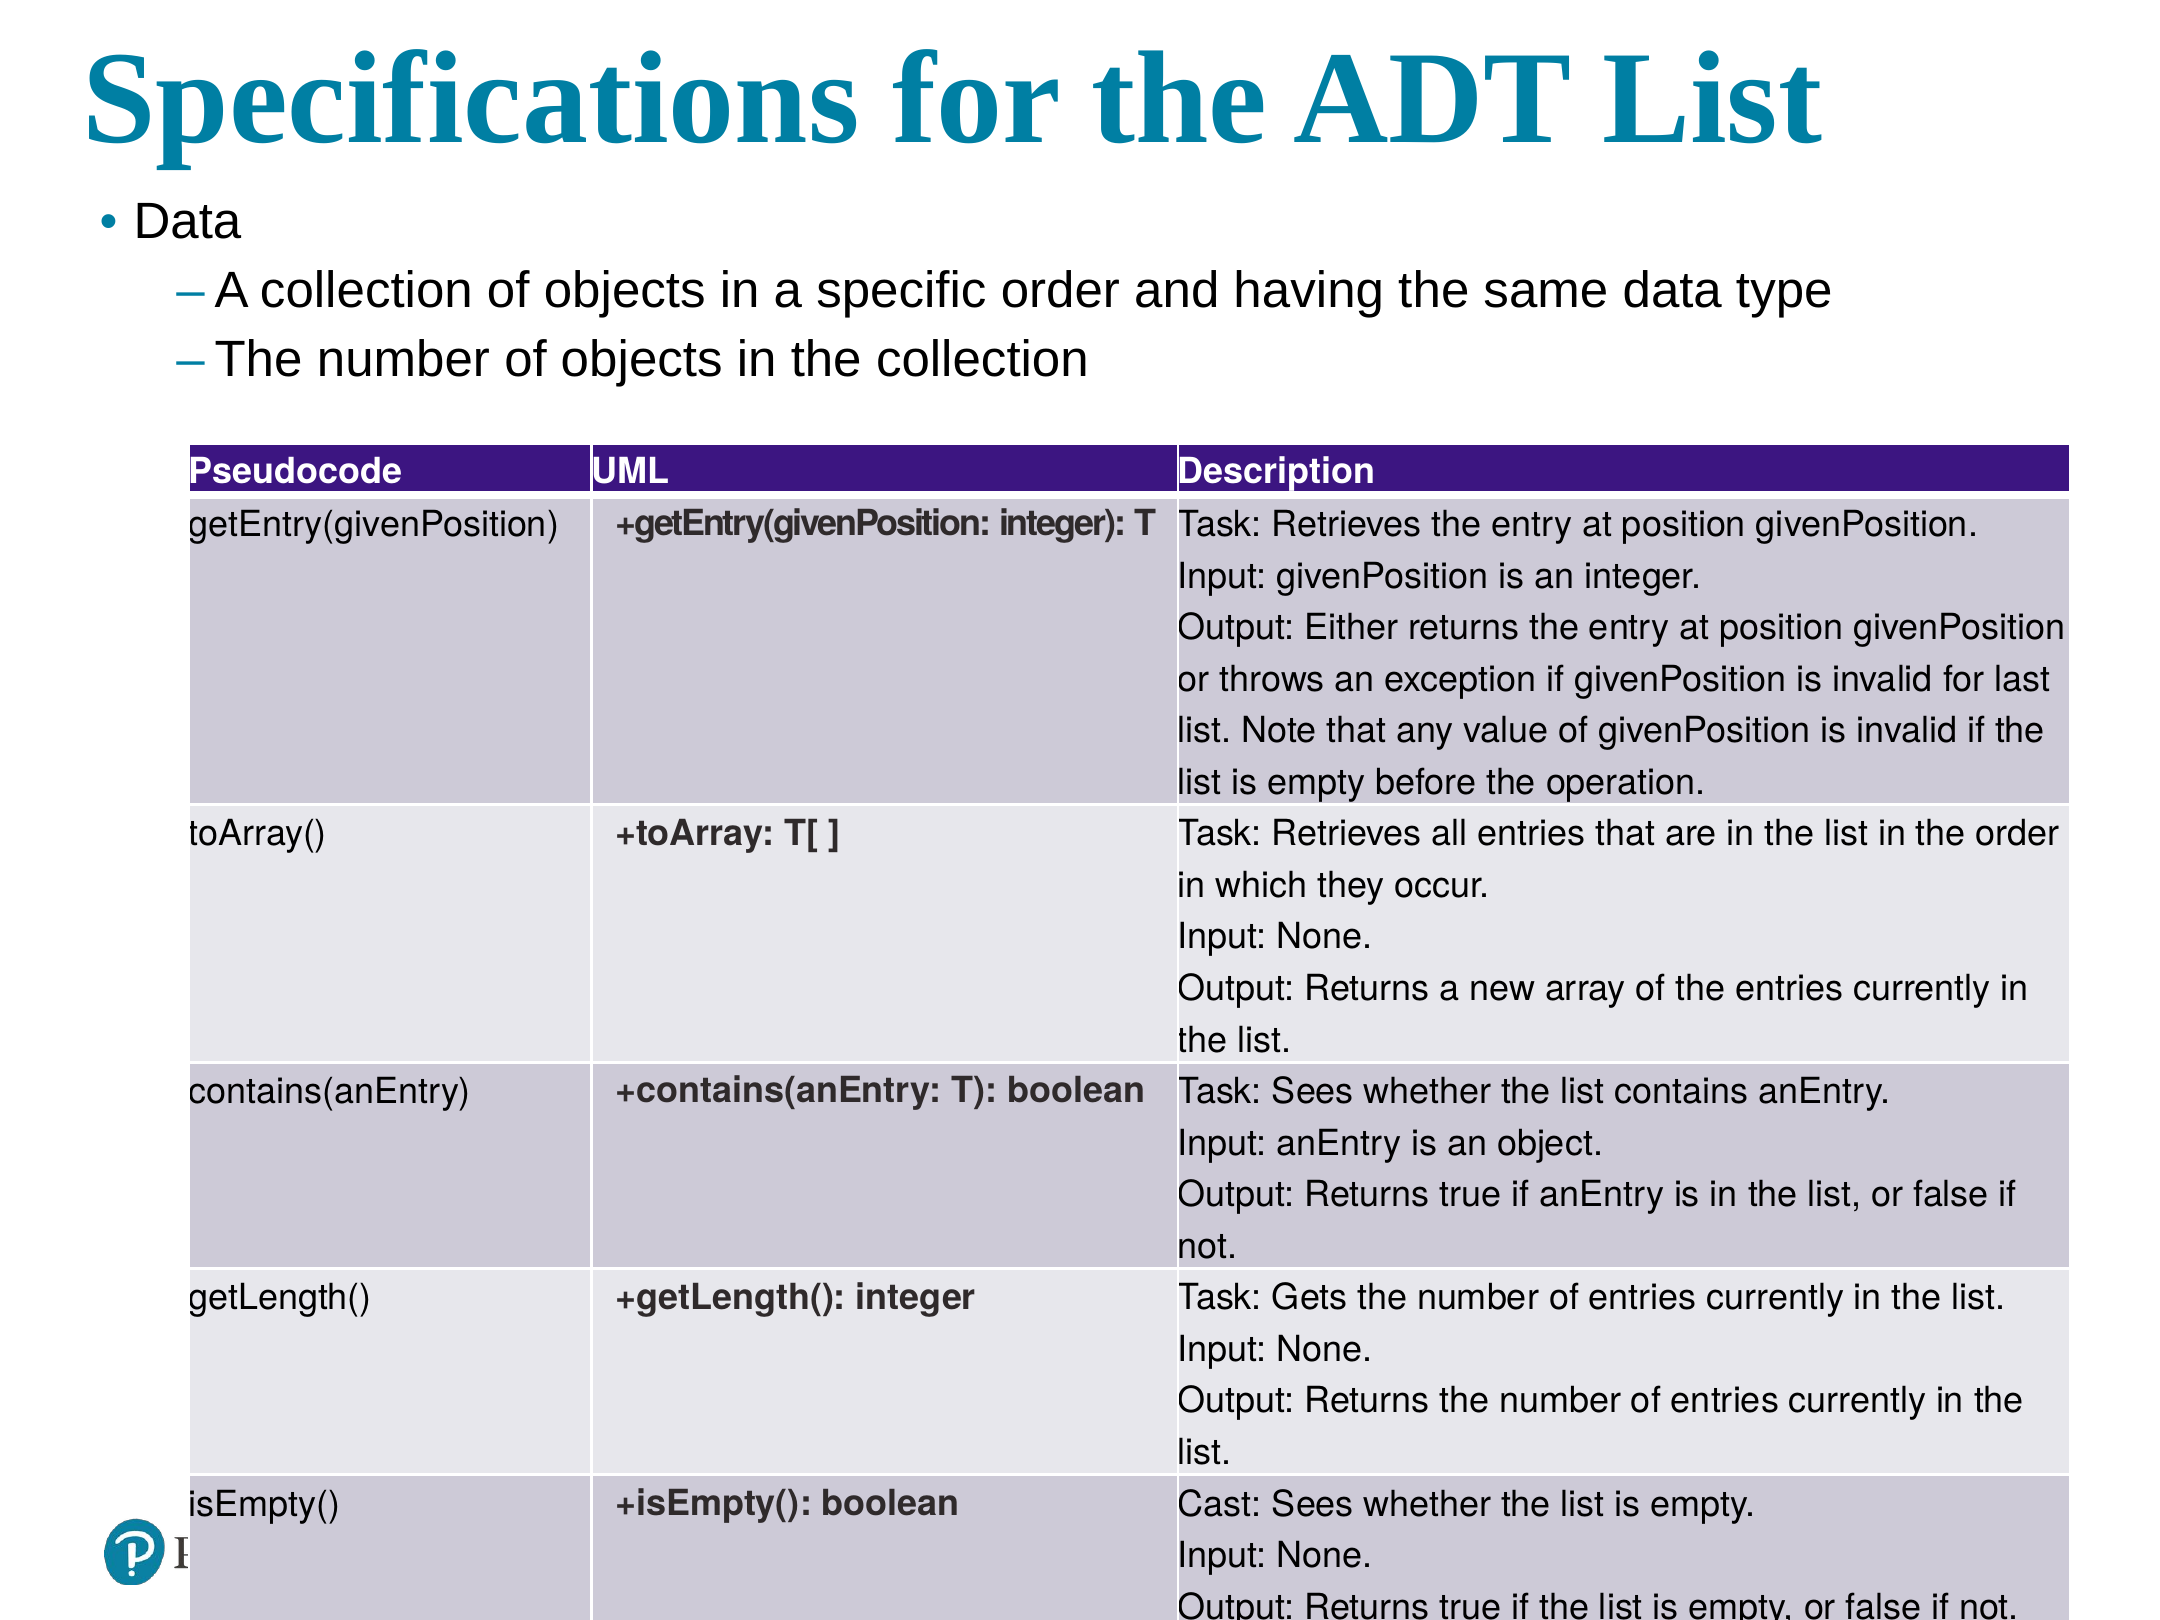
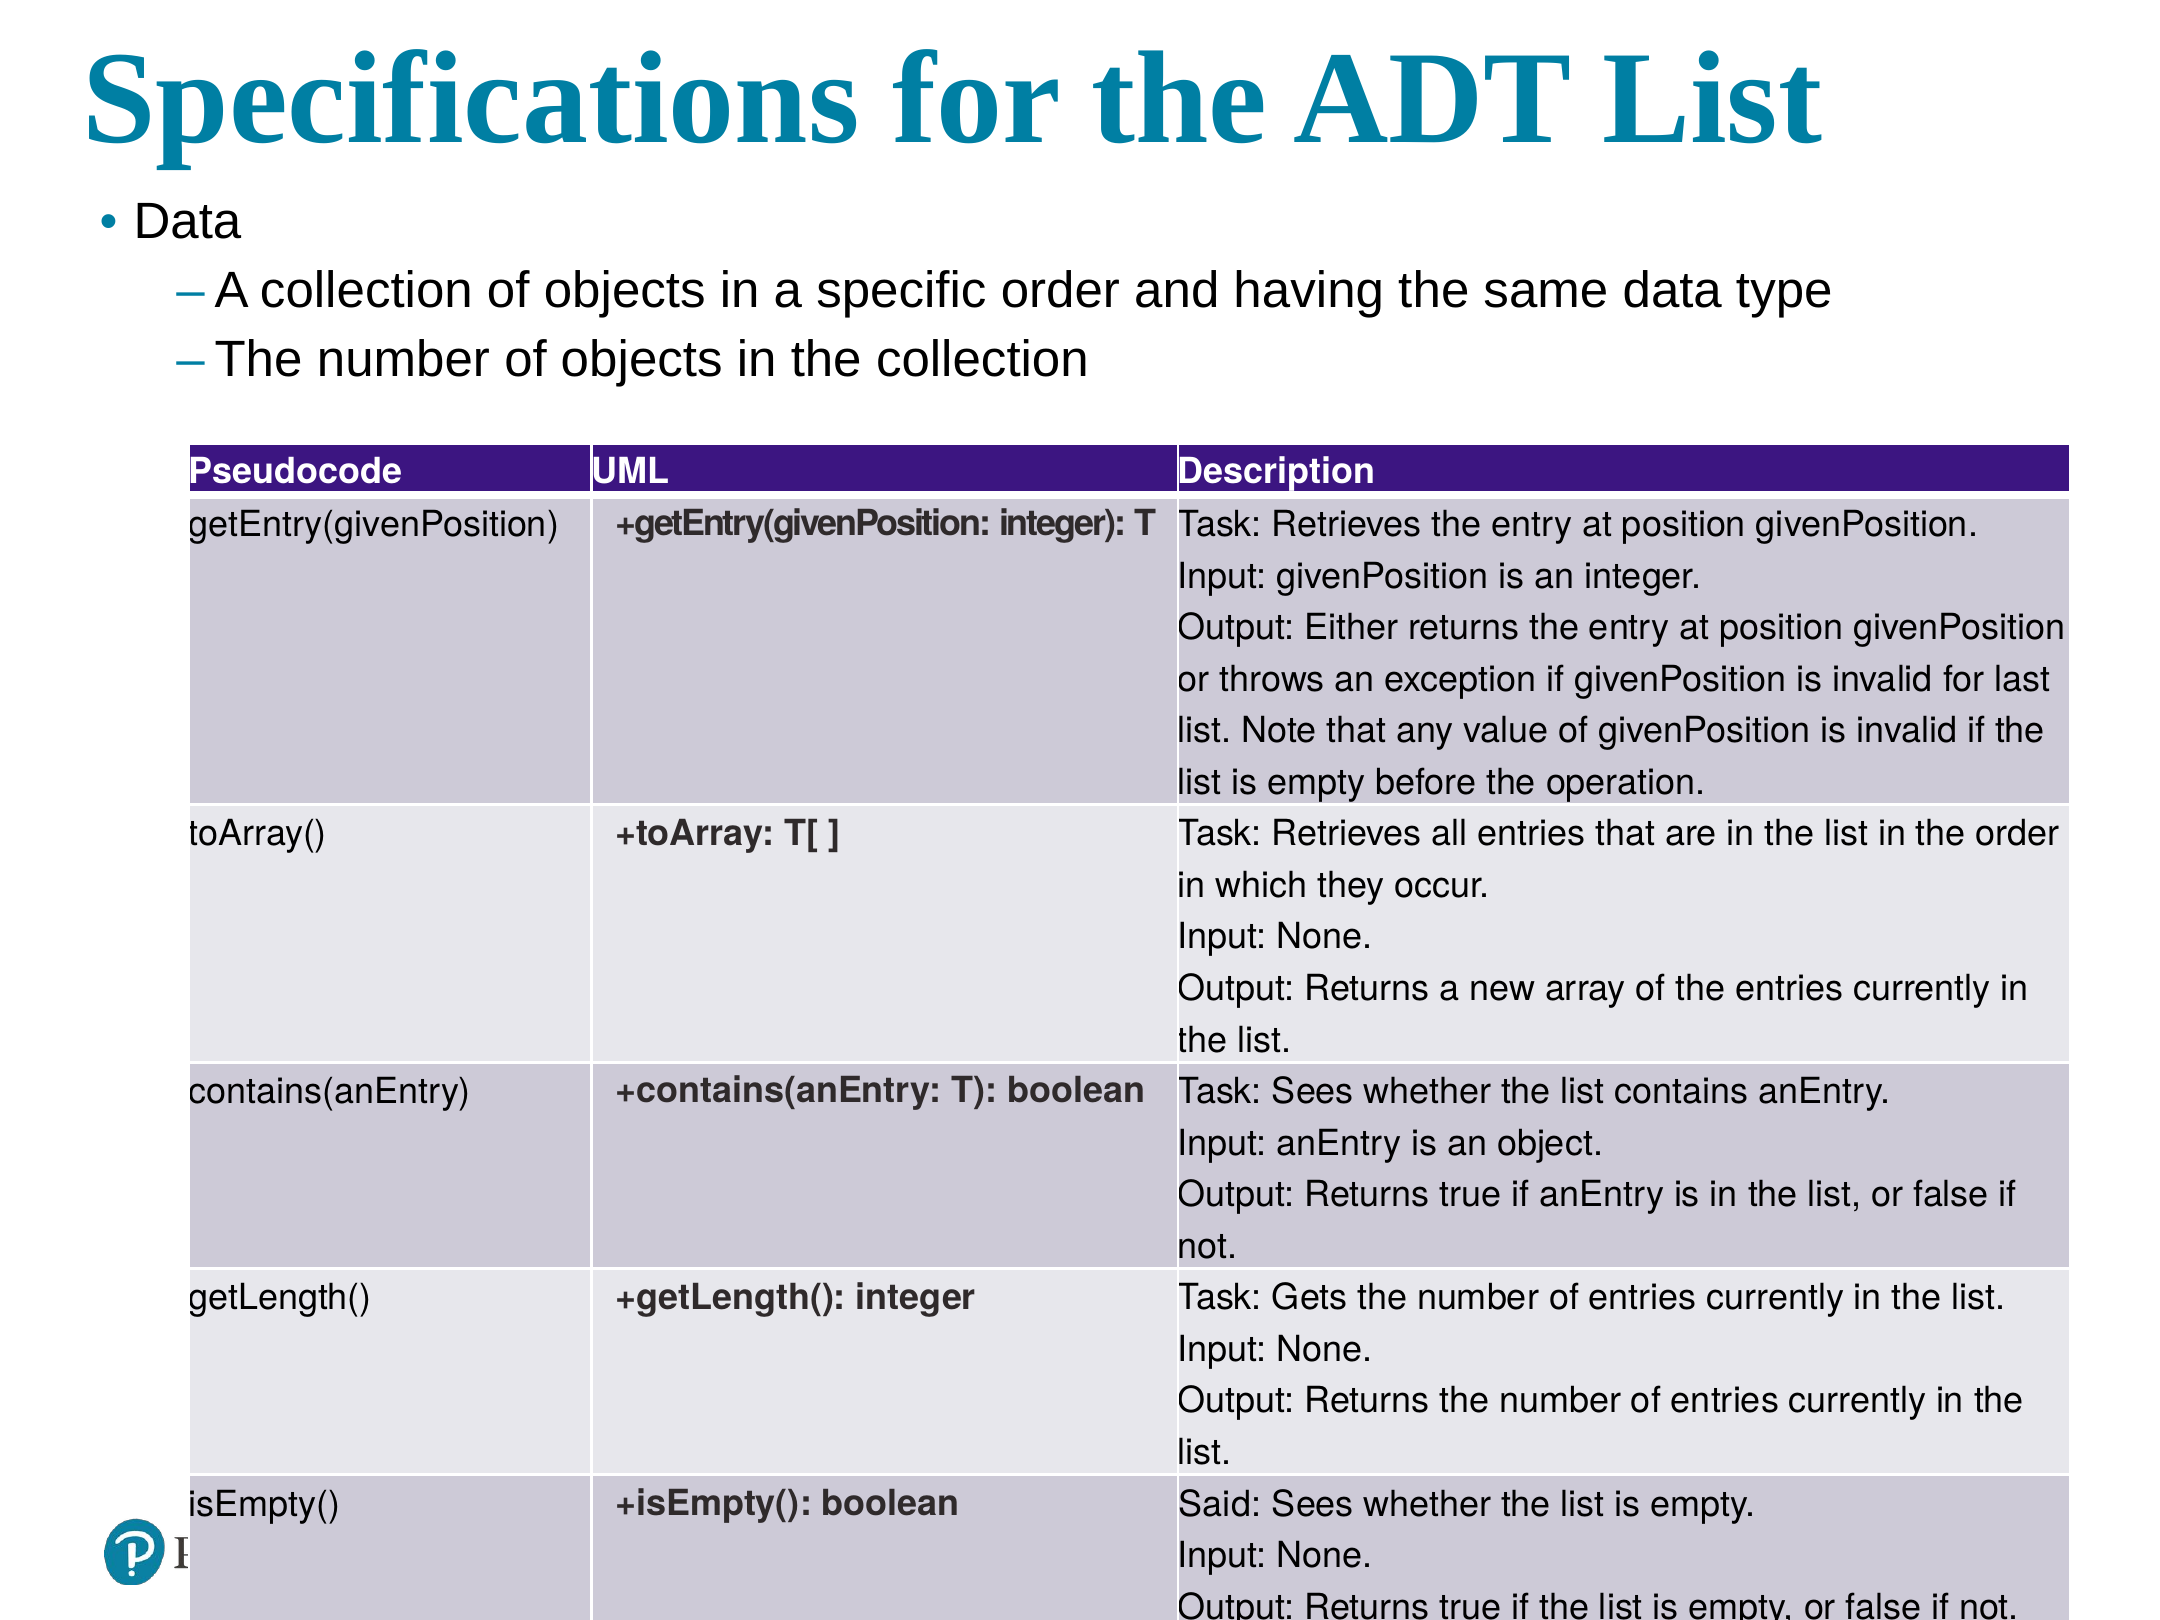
Cast: Cast -> Said (1220, 1504)
